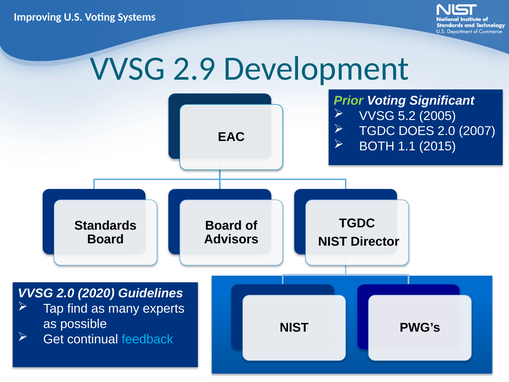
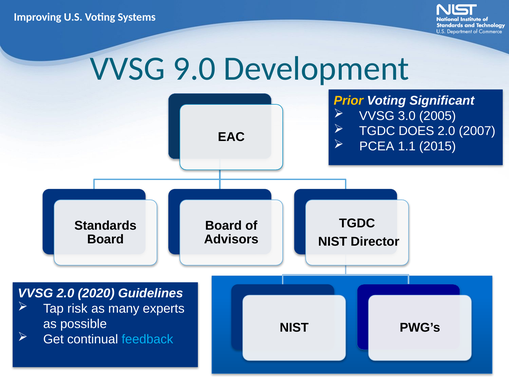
2.9: 2.9 -> 9.0 (194, 68)
Prior colour: light green -> yellow (349, 100)
5.2: 5.2 -> 3.0 (407, 116)
BOTH: BOTH -> PCEA (377, 146)
find: find -> risk (77, 308)
